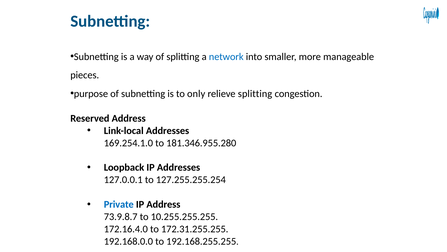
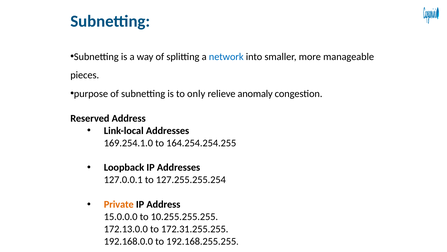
relieve splitting: splitting -> anomaly (255, 93)
181.346.955.280: 181.346.955.280 -> 164.254.254.255 (201, 143)
Private colour: blue -> orange (119, 204)
73.9.8.7: 73.9.8.7 -> 15.0.0.0 (121, 216)
172.16.4.0: 172.16.4.0 -> 172.13.0.0 (126, 229)
